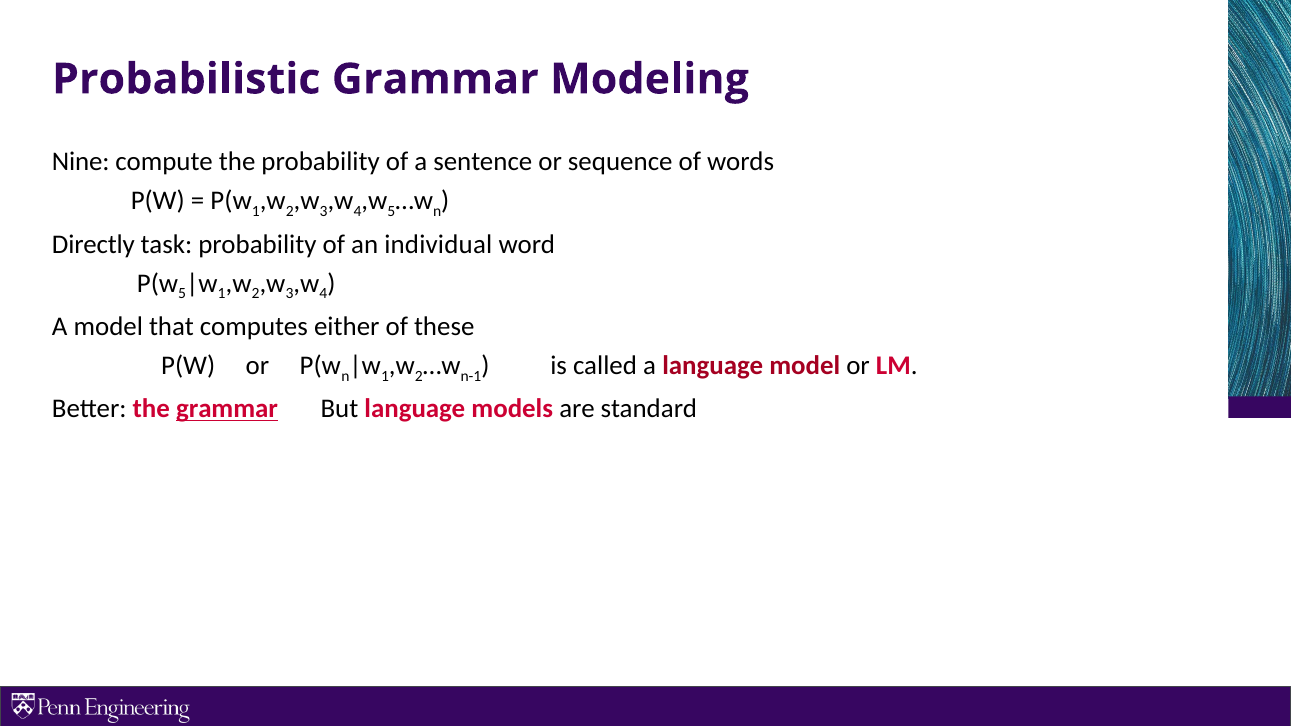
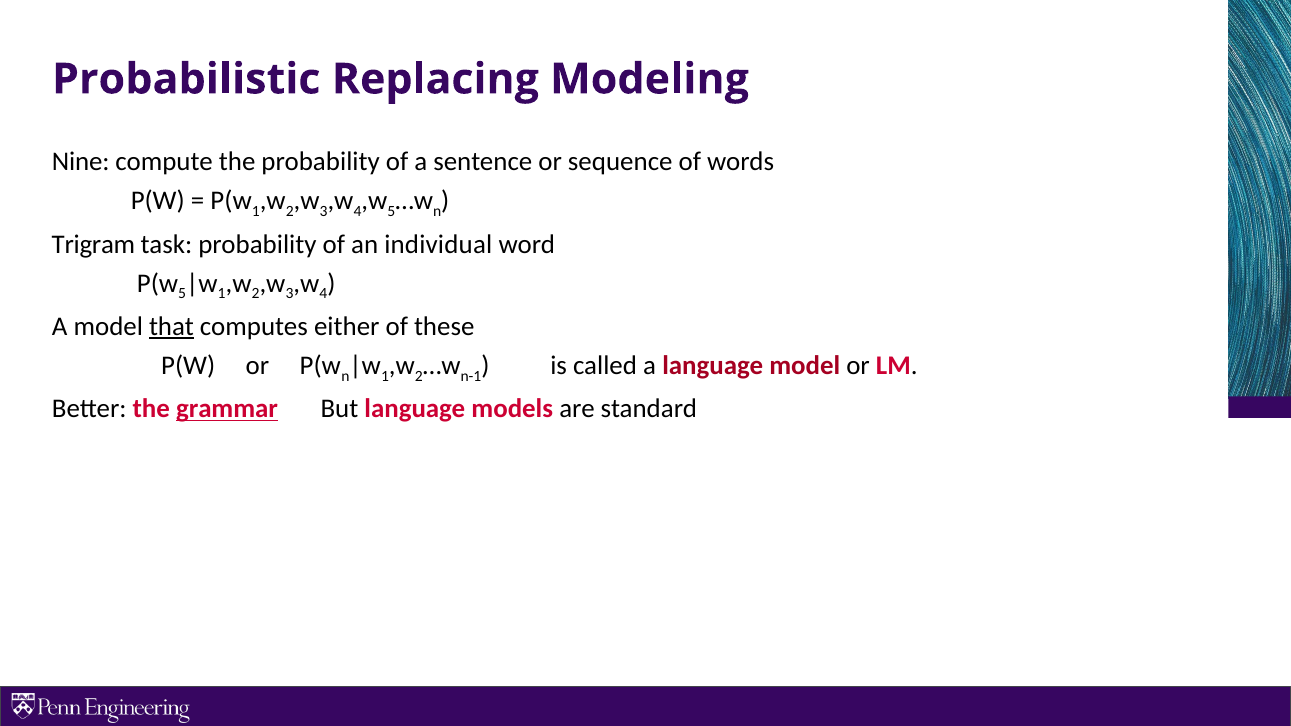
Probabilistic Grammar: Grammar -> Replacing (435, 79)
Directly: Directly -> Trigram (93, 244)
that underline: none -> present (171, 327)
